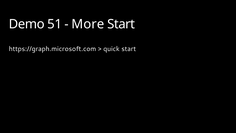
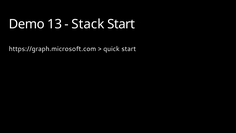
51: 51 -> 13 (55, 24)
More: More -> Stack (88, 24)
